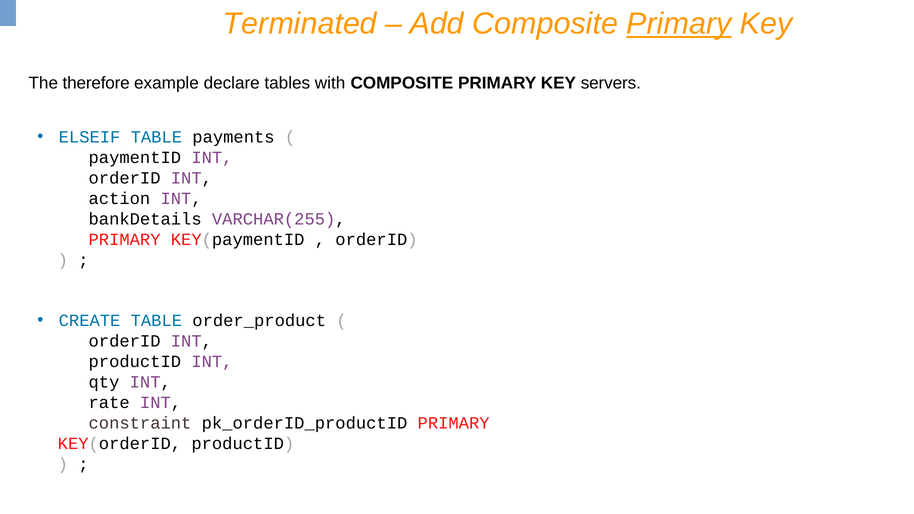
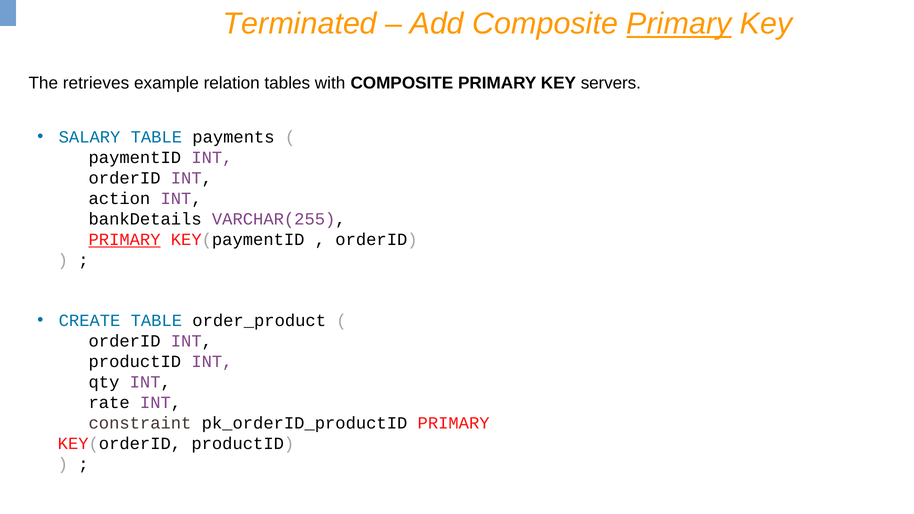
therefore: therefore -> retrieves (96, 83)
declare: declare -> relation (232, 83)
ELSEIF: ELSEIF -> SALARY (90, 137)
PRIMARY underline: none -> present (125, 240)
